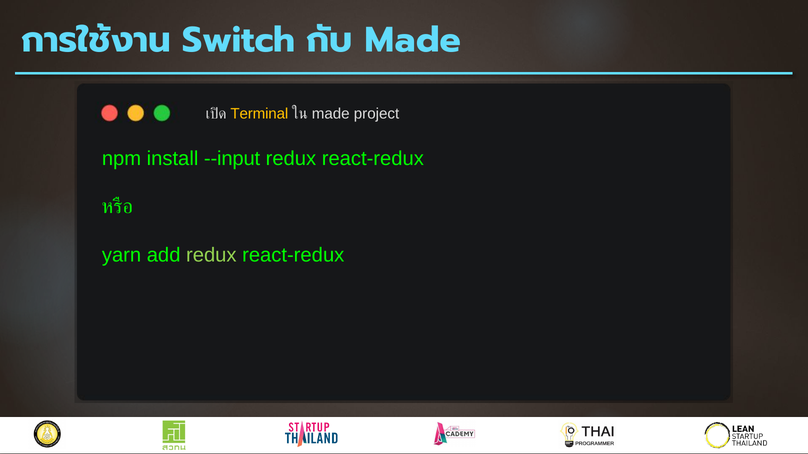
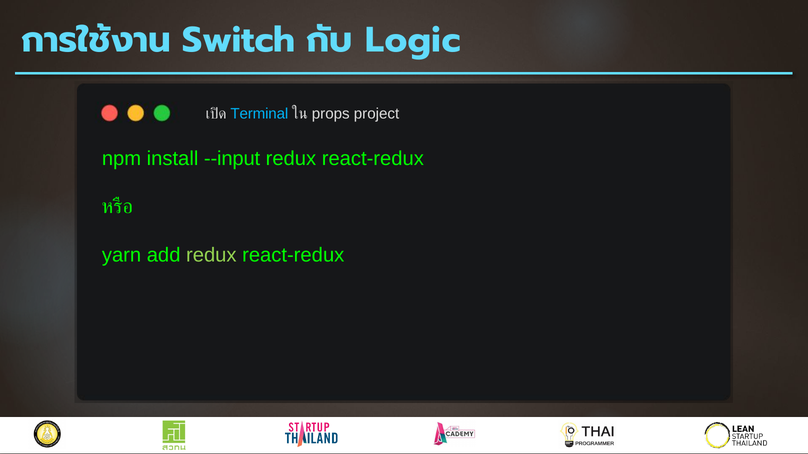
Made: Made -> Logic (413, 40)
Terminal colour: yellow -> light blue (259, 114)
made: made -> props (331, 114)
